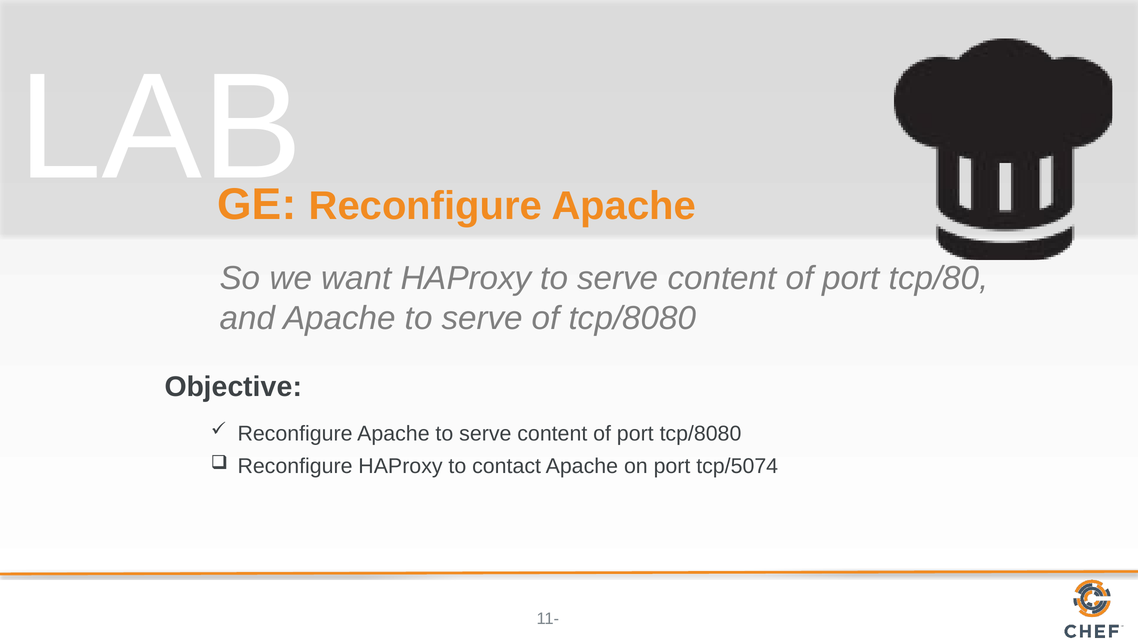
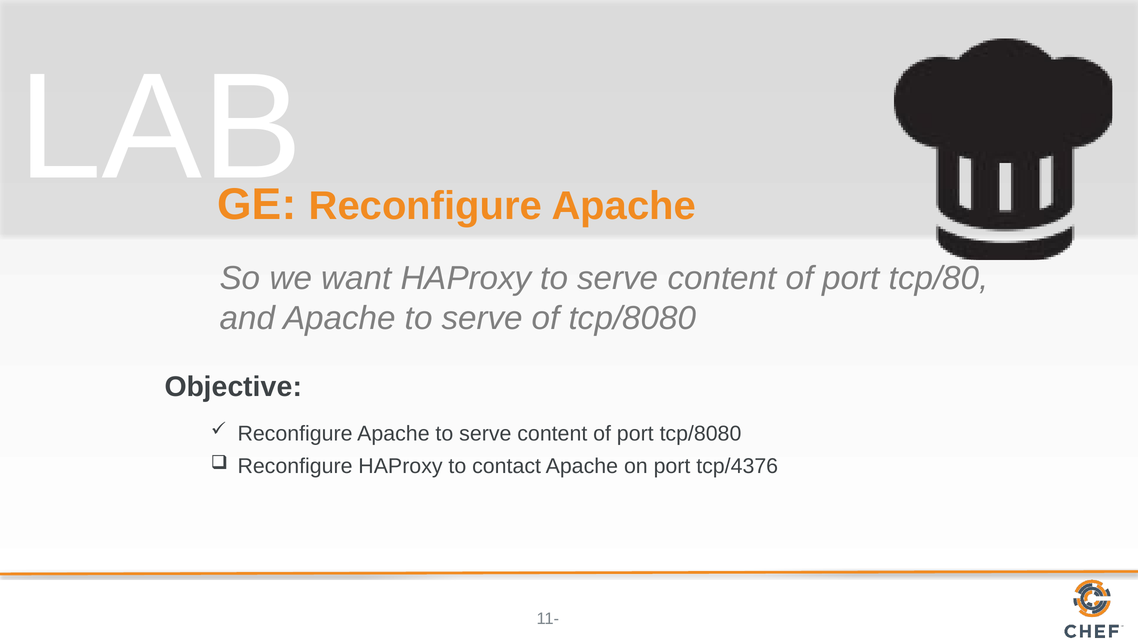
tcp/5074: tcp/5074 -> tcp/4376 (737, 466)
